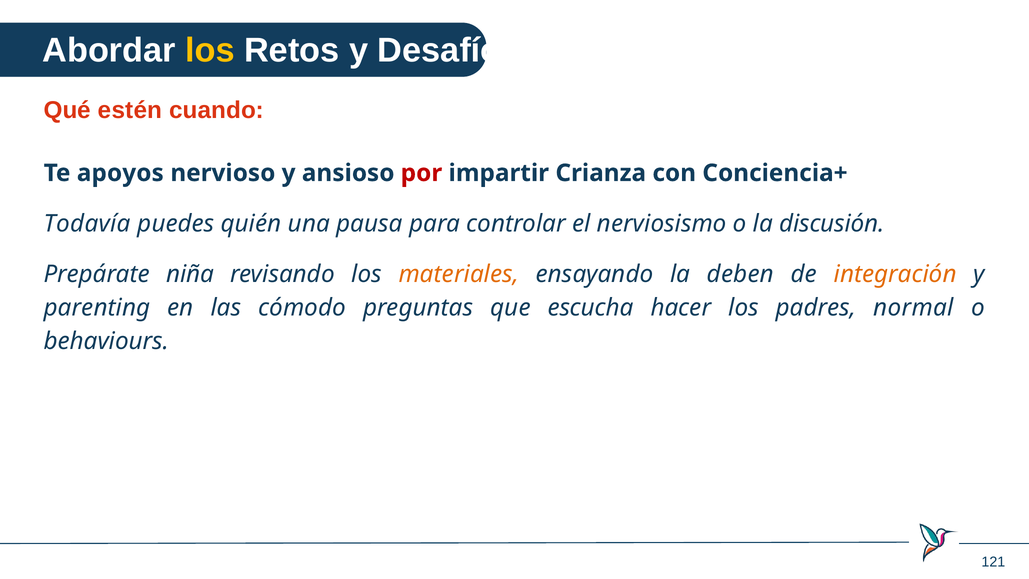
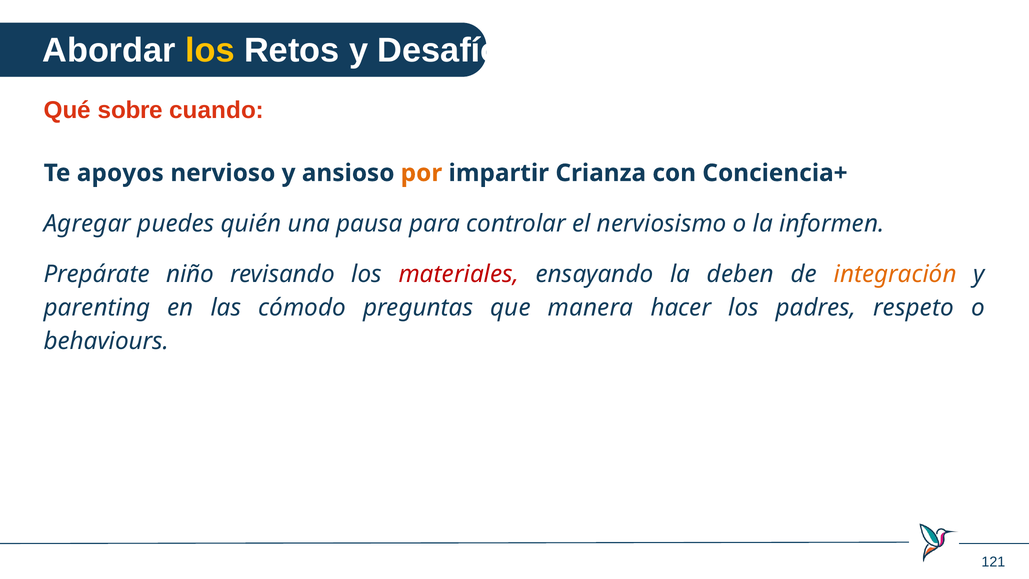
estén: estén -> sobre (130, 110)
por colour: red -> orange (421, 173)
Todavía: Todavía -> Agregar (87, 224)
discusión: discusión -> informen (832, 224)
niña: niña -> niño (190, 274)
materiales colour: orange -> red (459, 274)
escucha: escucha -> manera (590, 308)
normal: normal -> respeto (914, 308)
